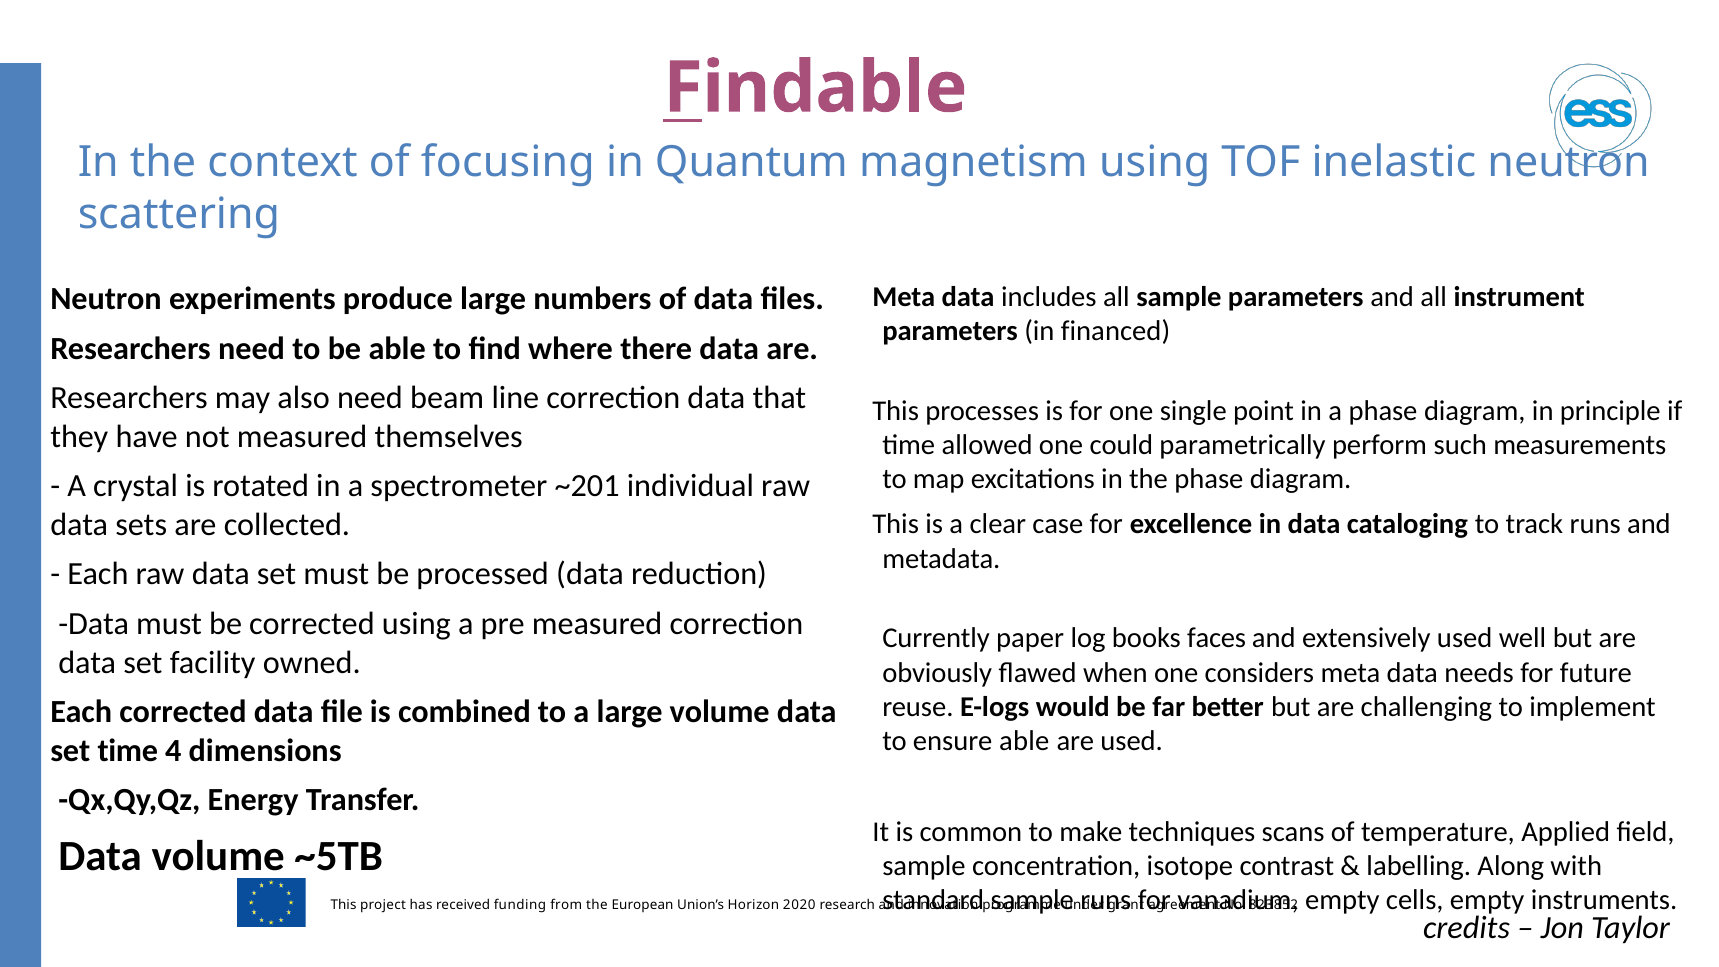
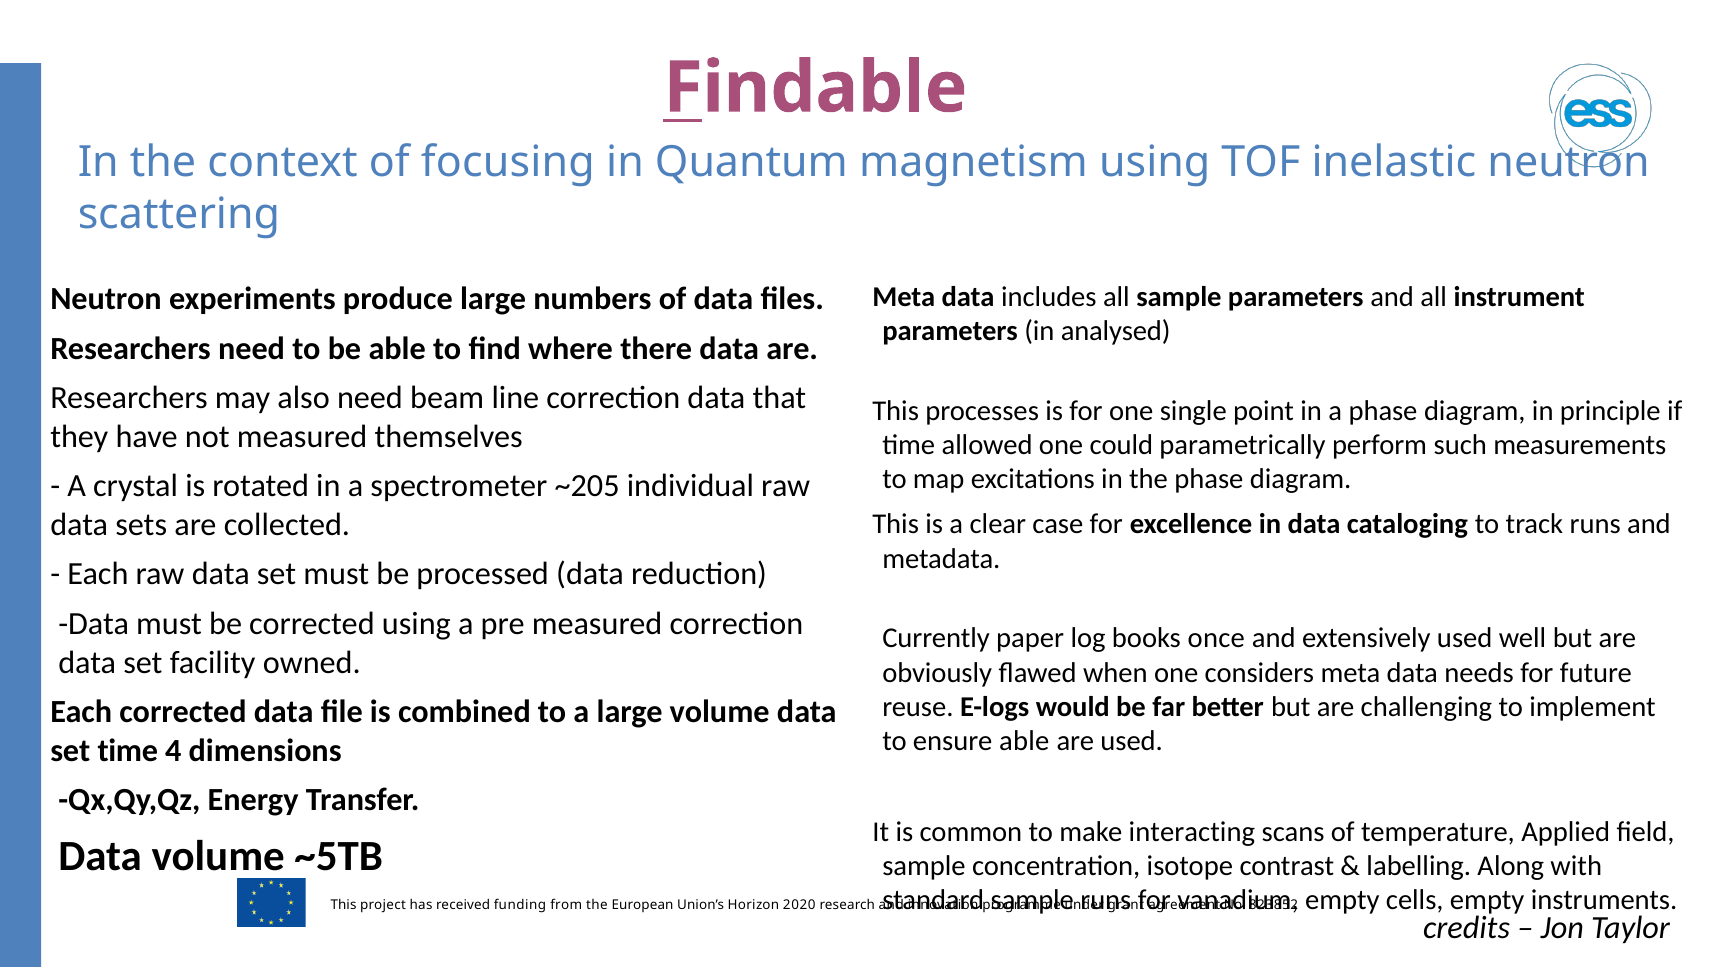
financed: financed -> analysed (1116, 331)
~201: ~201 -> ~205 (587, 486)
faces: faces -> once (1216, 638)
techniques: techniques -> interacting (1192, 832)
